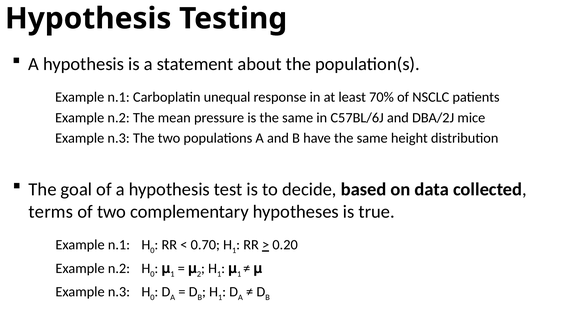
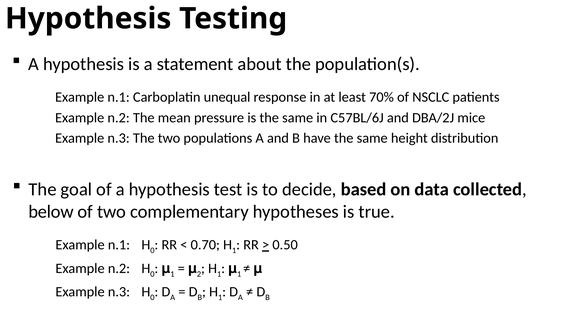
terms: terms -> below (51, 212)
0.20: 0.20 -> 0.50 (285, 245)
